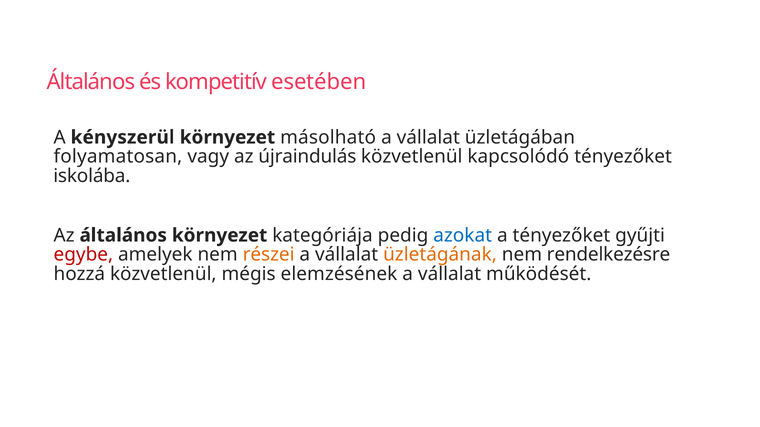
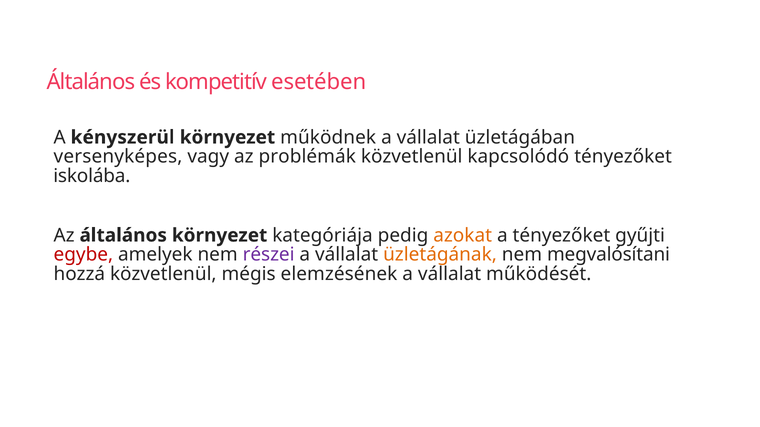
másolható: másolható -> működnek (328, 137)
folyamatosan: folyamatosan -> versenyképes (118, 157)
újraindulás: újraindulás -> problémák (307, 157)
azokat colour: blue -> orange (463, 236)
részei colour: orange -> purple (269, 255)
rendelkezésre: rendelkezésre -> megvalósítani (608, 255)
